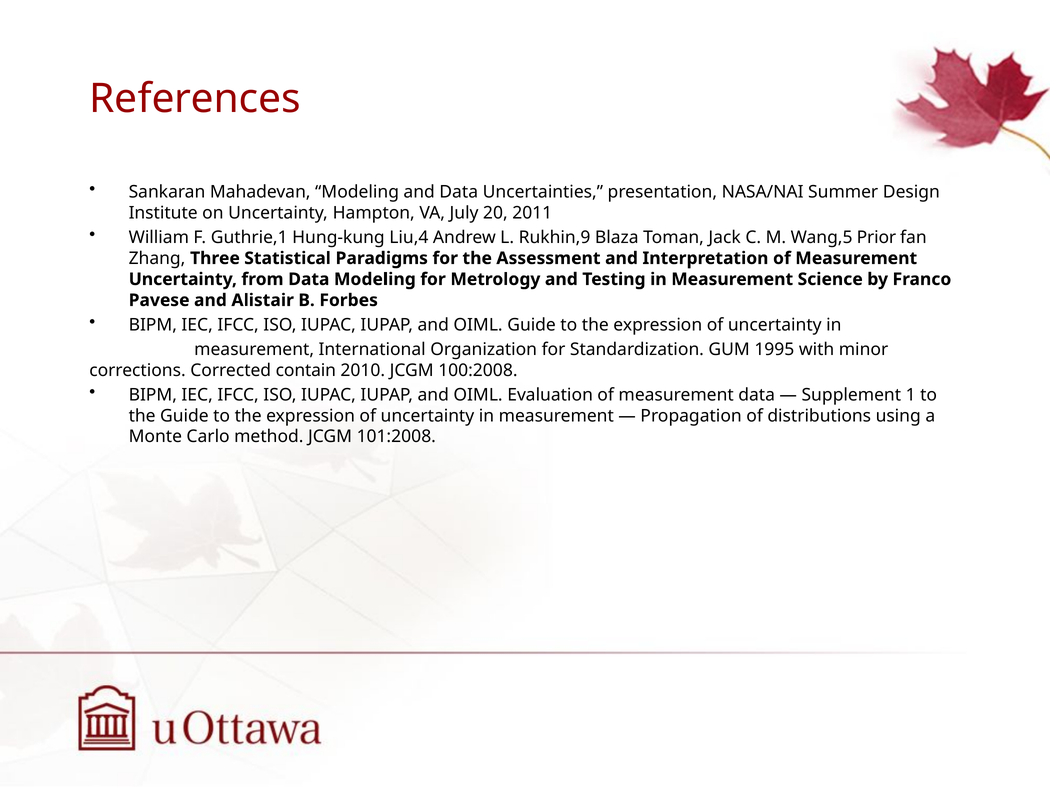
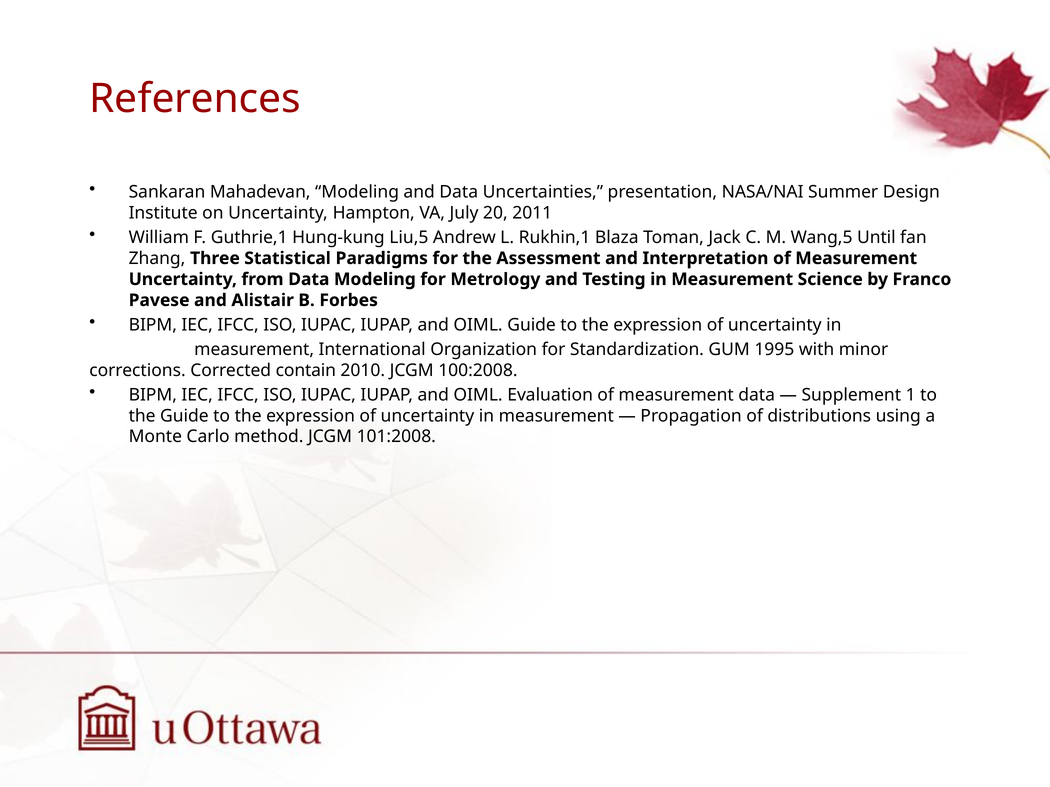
Liu,4: Liu,4 -> Liu,5 (409, 237)
Rukhin,9: Rukhin,9 -> Rukhin,1 (555, 237)
Prior: Prior -> Until (876, 237)
